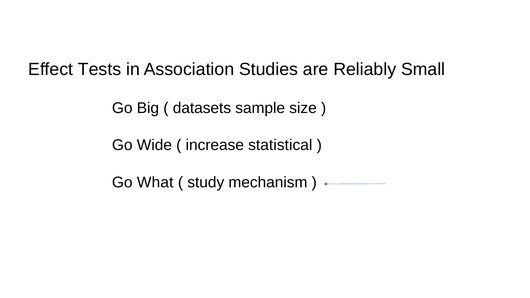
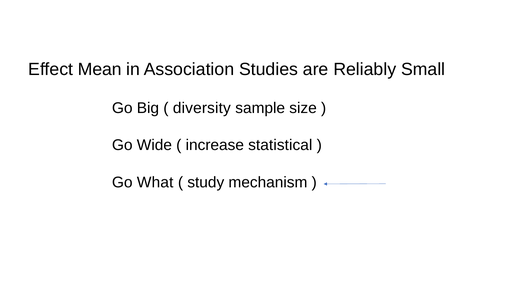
Tests: Tests -> Mean (100, 69)
datasets: datasets -> diversity (202, 108)
